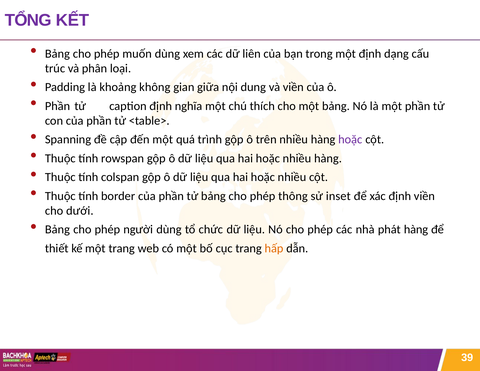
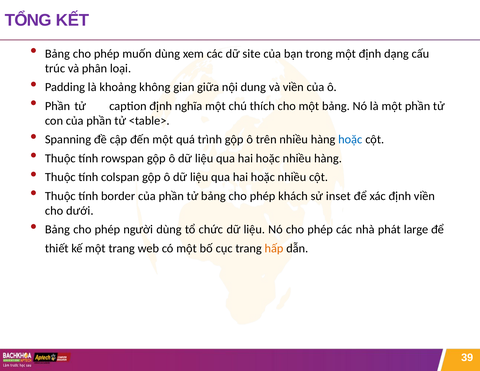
liên: liên -> site (252, 54)
hoặc colour: purple -> blue (350, 140)
thông: thông -> khách (293, 196)
phát hàng: hàng -> large (416, 230)
